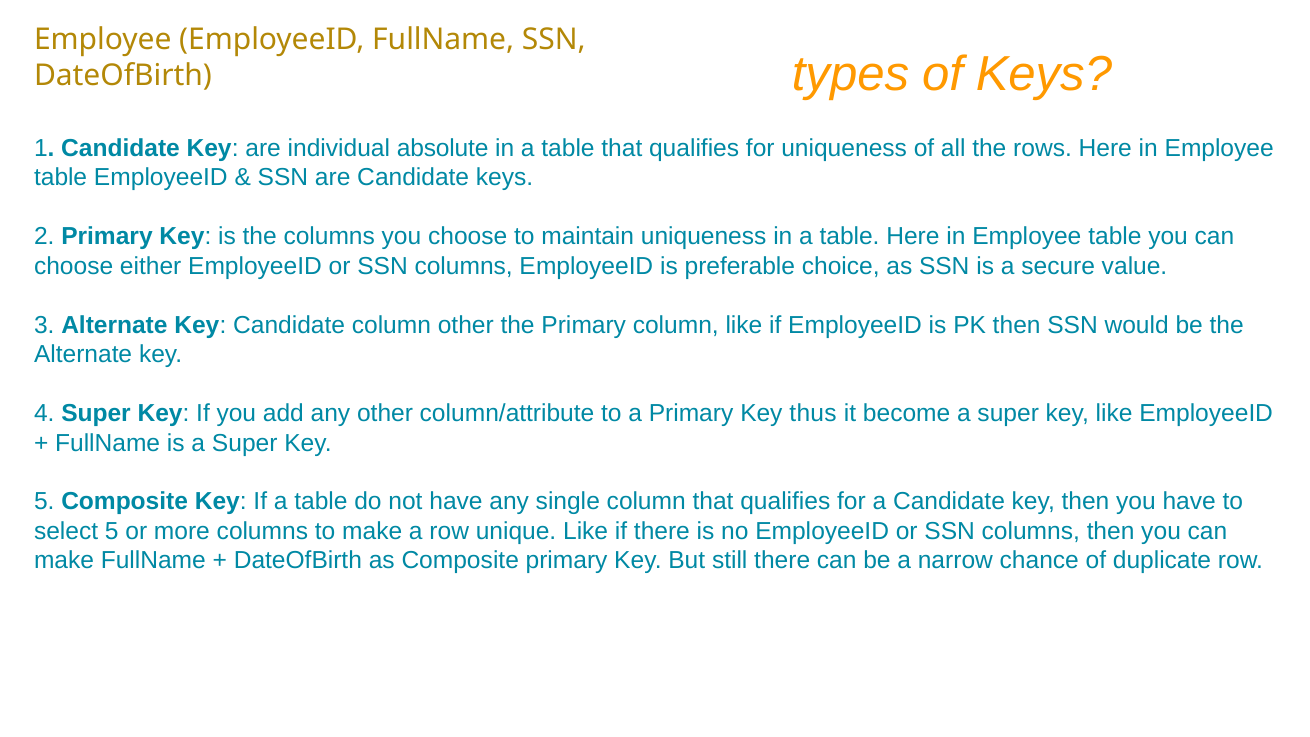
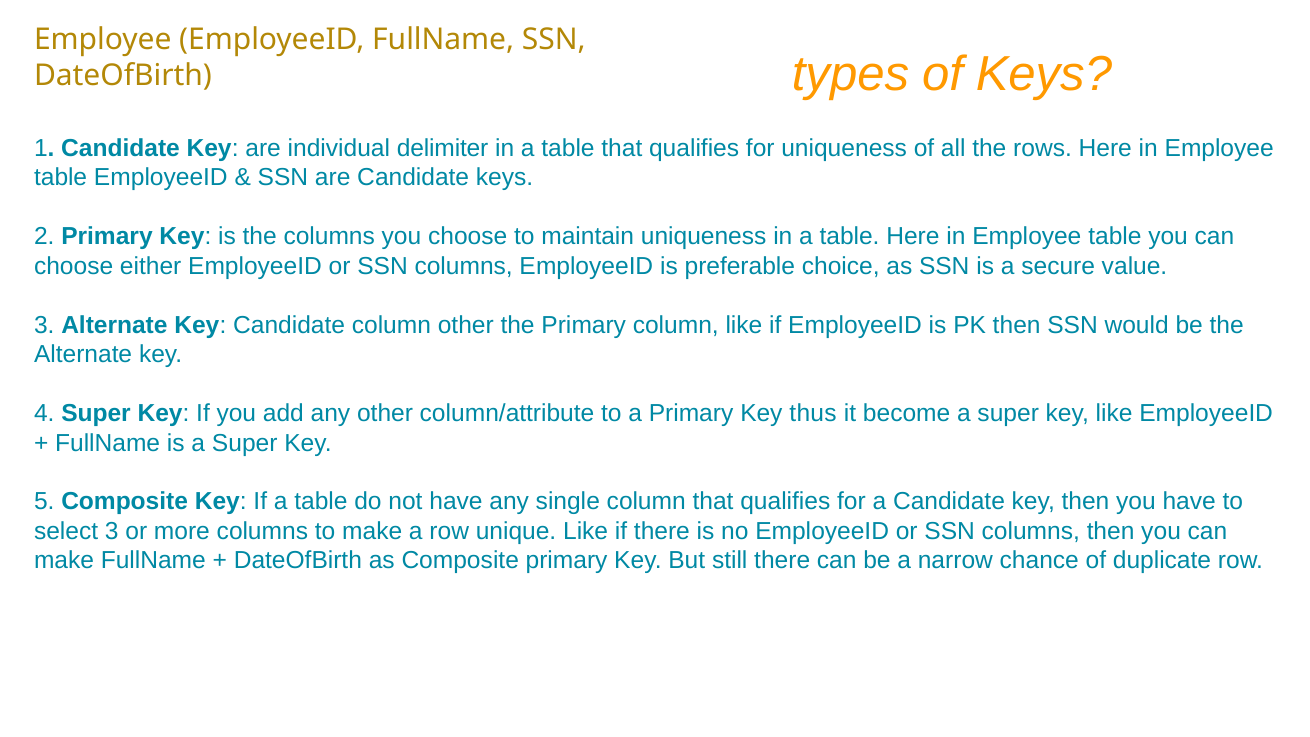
absolute: absolute -> delimiter (443, 148)
select 5: 5 -> 3 (112, 531)
